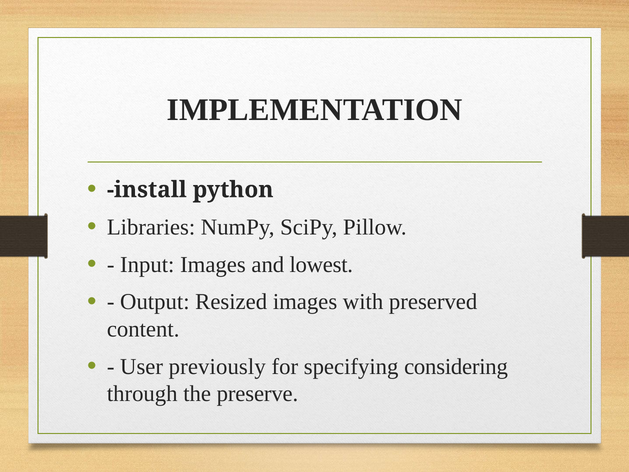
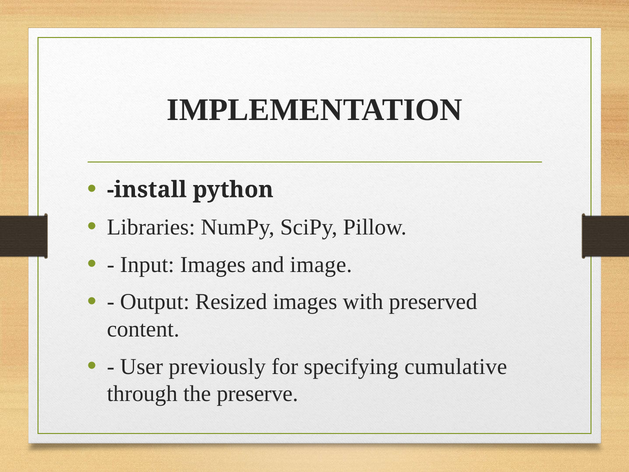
lowest: lowest -> image (321, 264)
considering: considering -> cumulative (456, 366)
